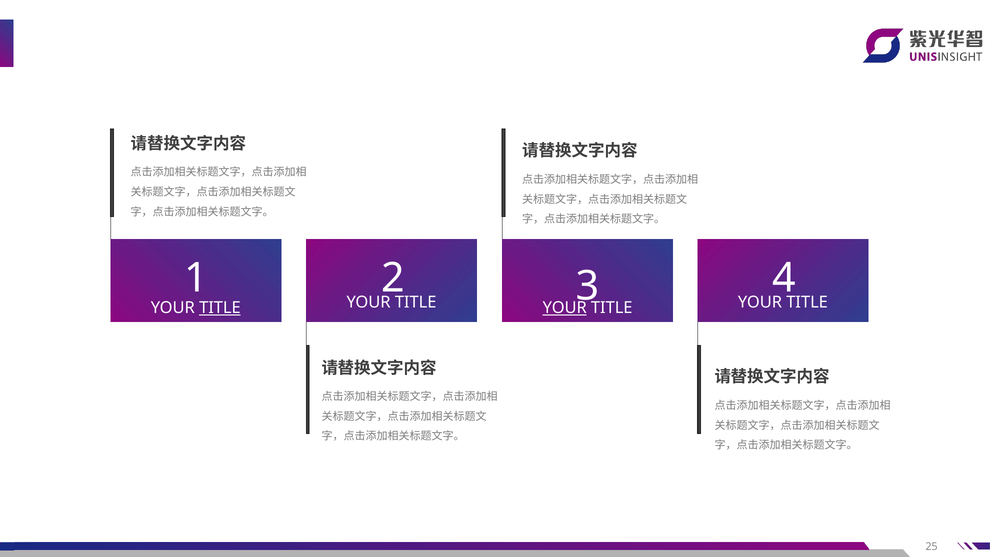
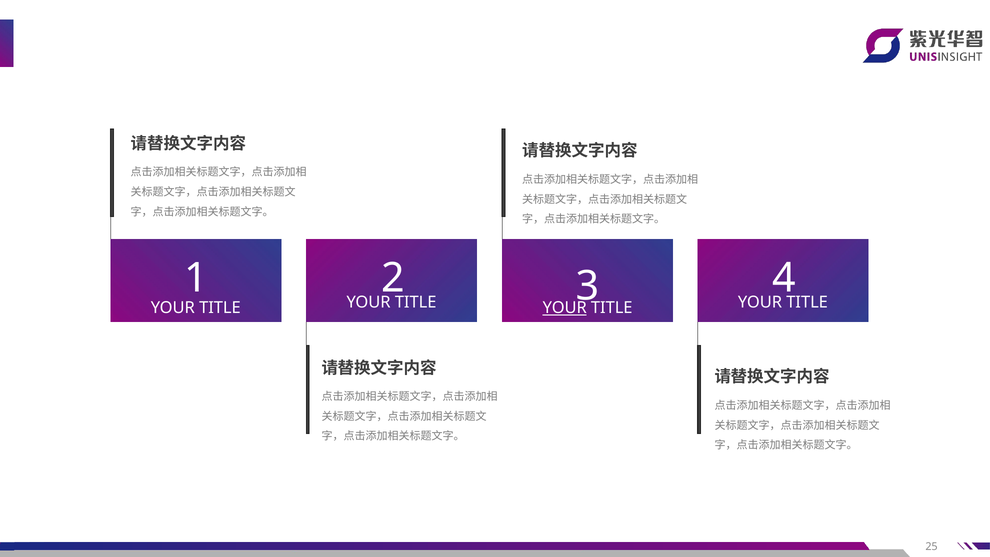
TITLE underline: present -> none (220, 308)
